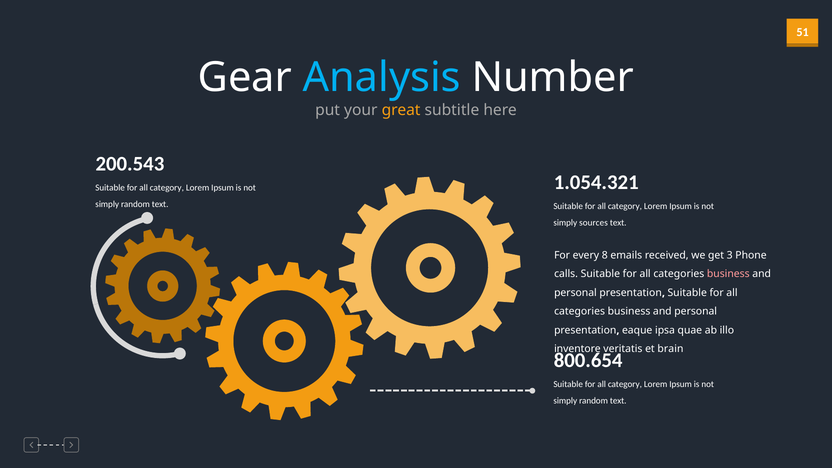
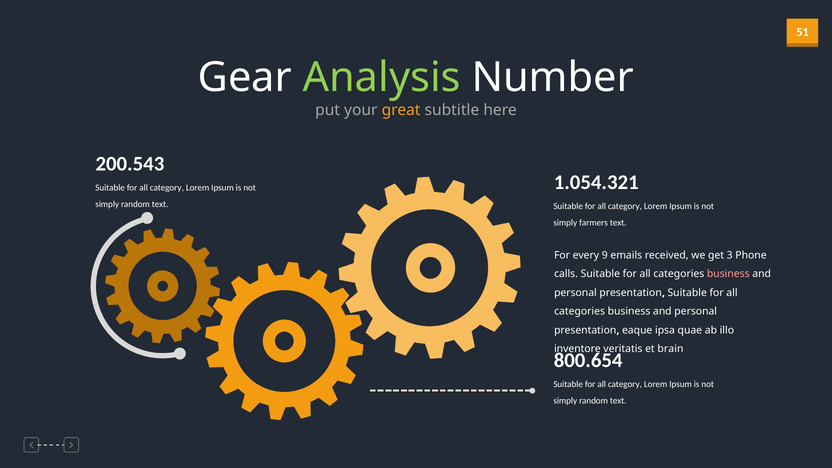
Analysis colour: light blue -> light green (382, 77)
sources: sources -> farmers (594, 223)
8: 8 -> 9 (605, 255)
